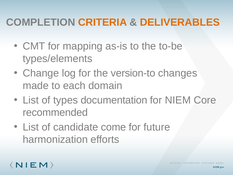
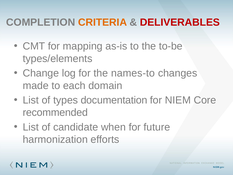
DELIVERABLES colour: orange -> red (180, 22)
version-to: version-to -> names-to (133, 73)
come: come -> when (113, 127)
